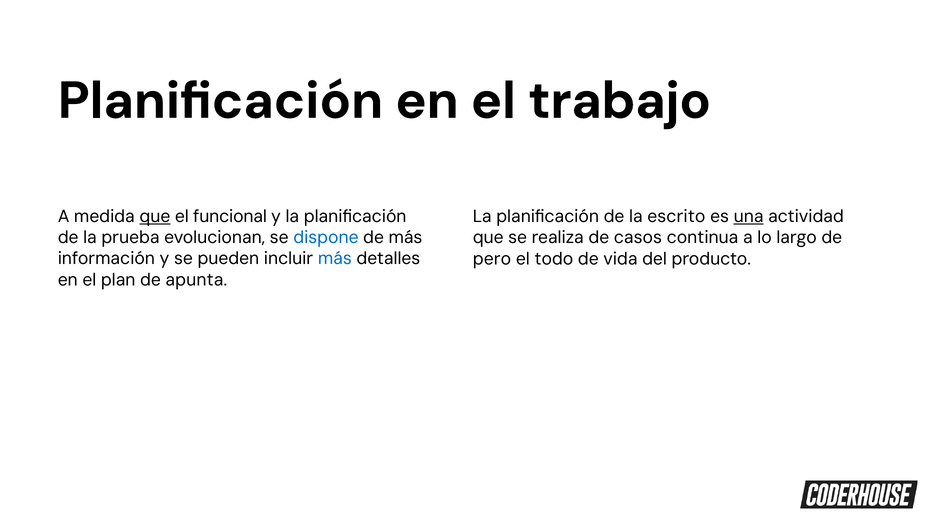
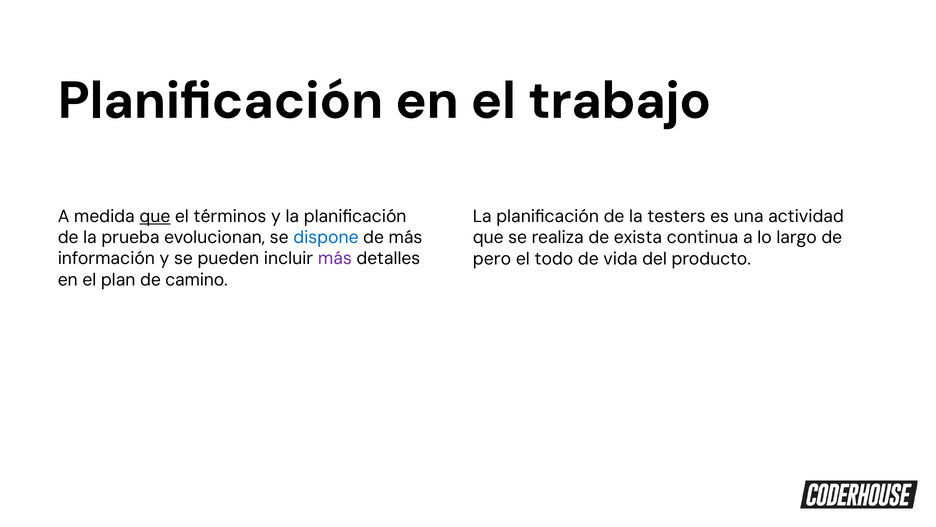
funcional: funcional -> términos (230, 216)
escrito: escrito -> testers (676, 216)
una underline: present -> none (749, 216)
casos: casos -> exista (638, 237)
más colour: blue -> purple (335, 258)
apunta: apunta -> camino (196, 280)
